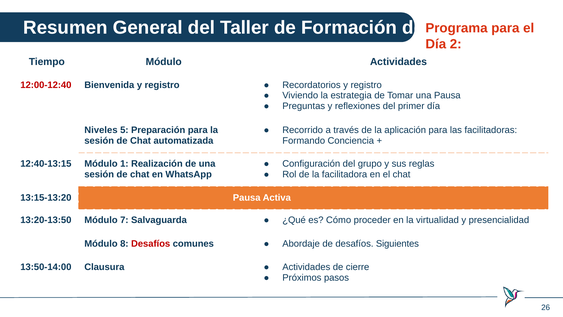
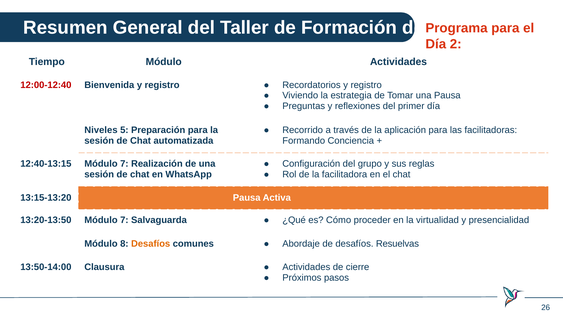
12:40-13:15 Módulo 1: 1 -> 7 (124, 164)
Desafíos colour: red -> orange (151, 243)
Siguientes: Siguientes -> Resuelvas (397, 243)
